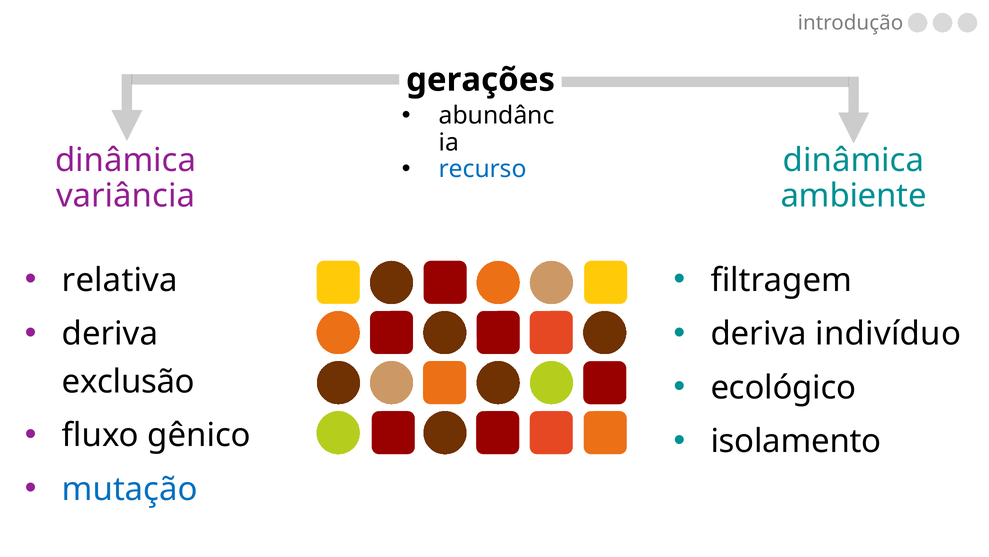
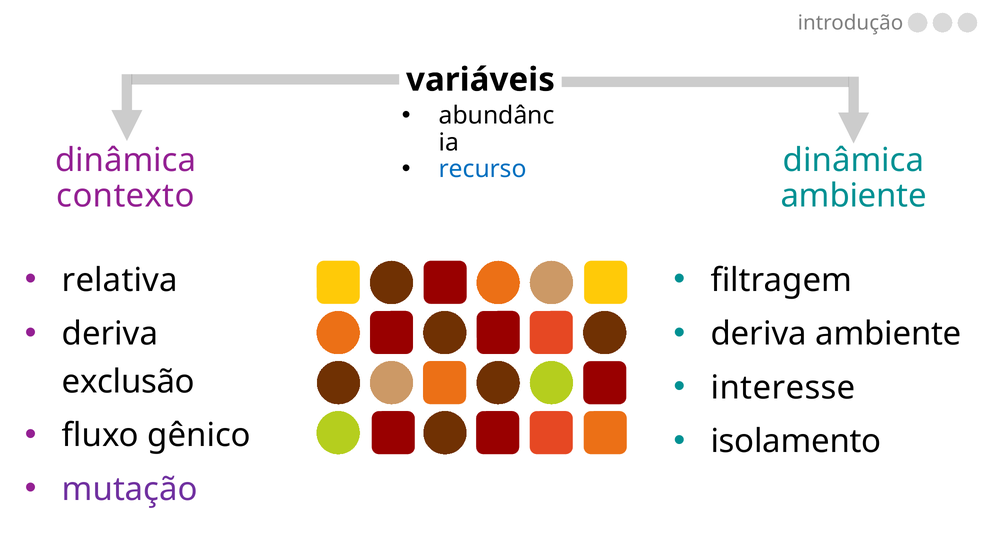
gerações: gerações -> variáveis (480, 80)
variância: variância -> contexto (125, 196)
deriva indivíduo: indivíduo -> ambiente (888, 334)
ecológico: ecológico -> interesse (783, 387)
mutação colour: blue -> purple (130, 489)
